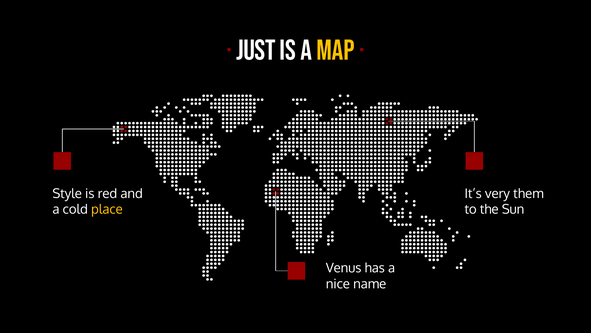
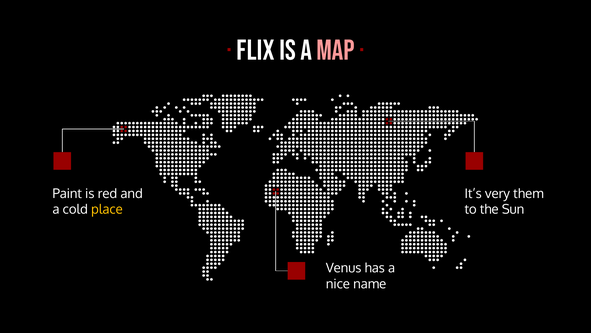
JUST: JUST -> FLIX (255, 50)
MAP colour: yellow -> pink (336, 50)
Style: Style -> Paint (67, 193)
